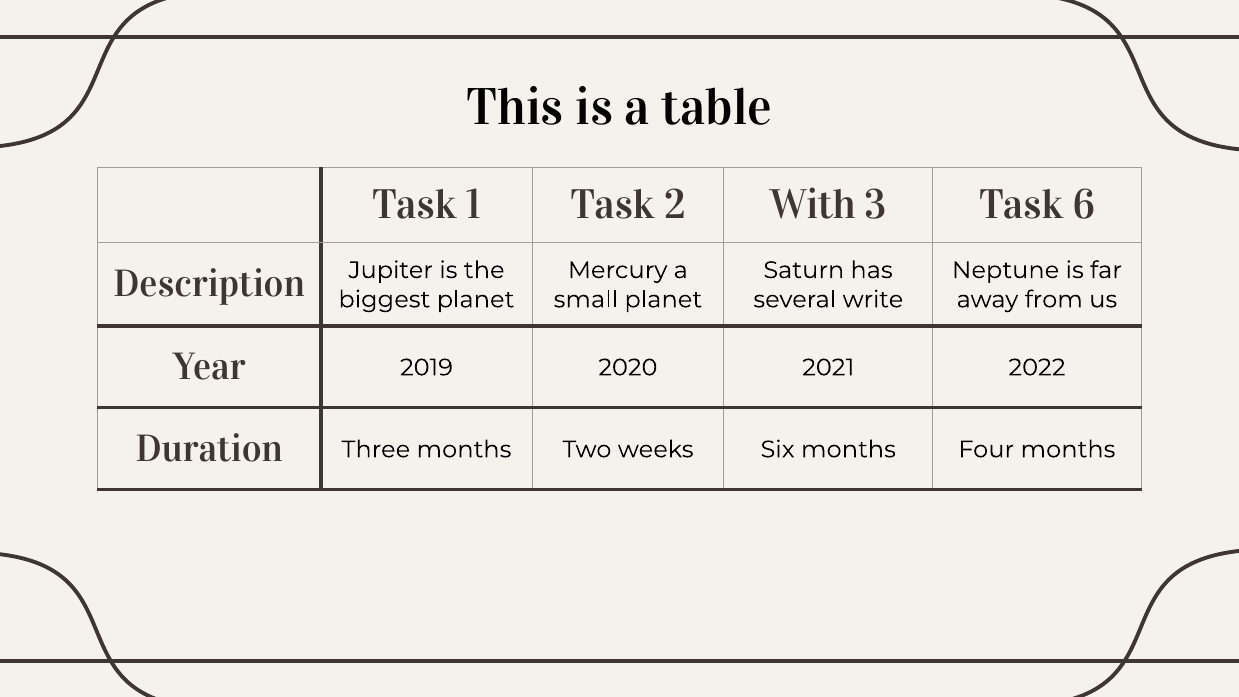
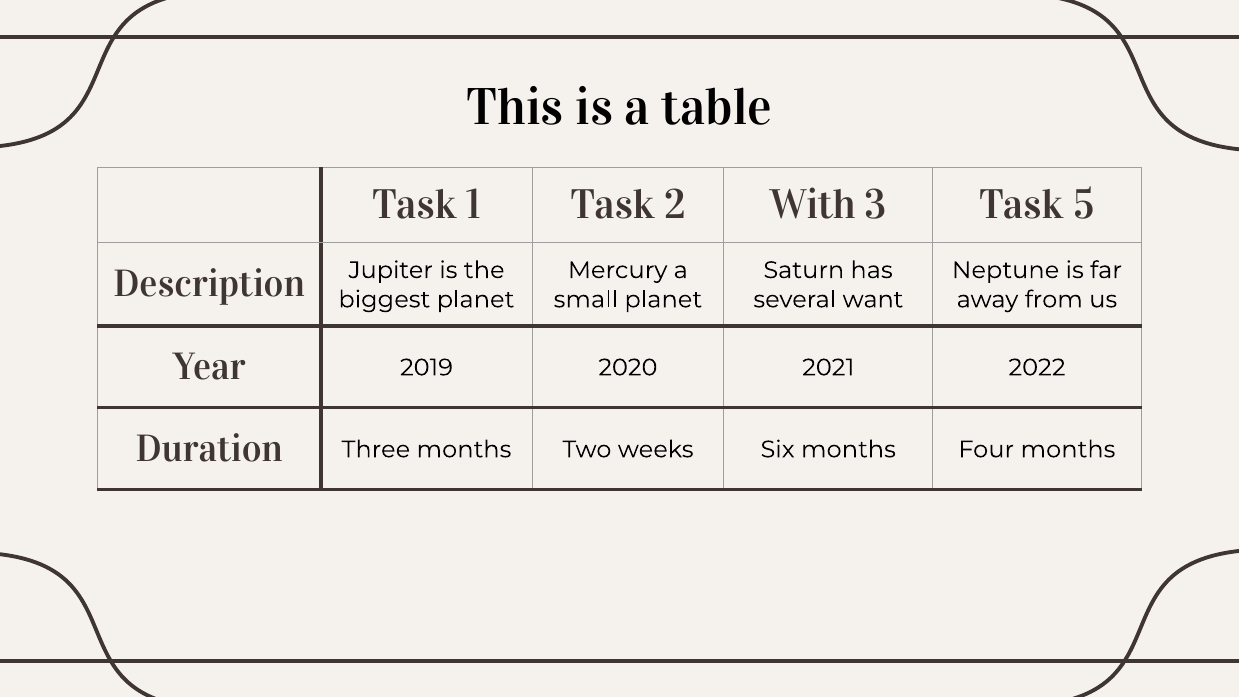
6: 6 -> 5 (1084, 205)
write: write -> want (873, 300)
